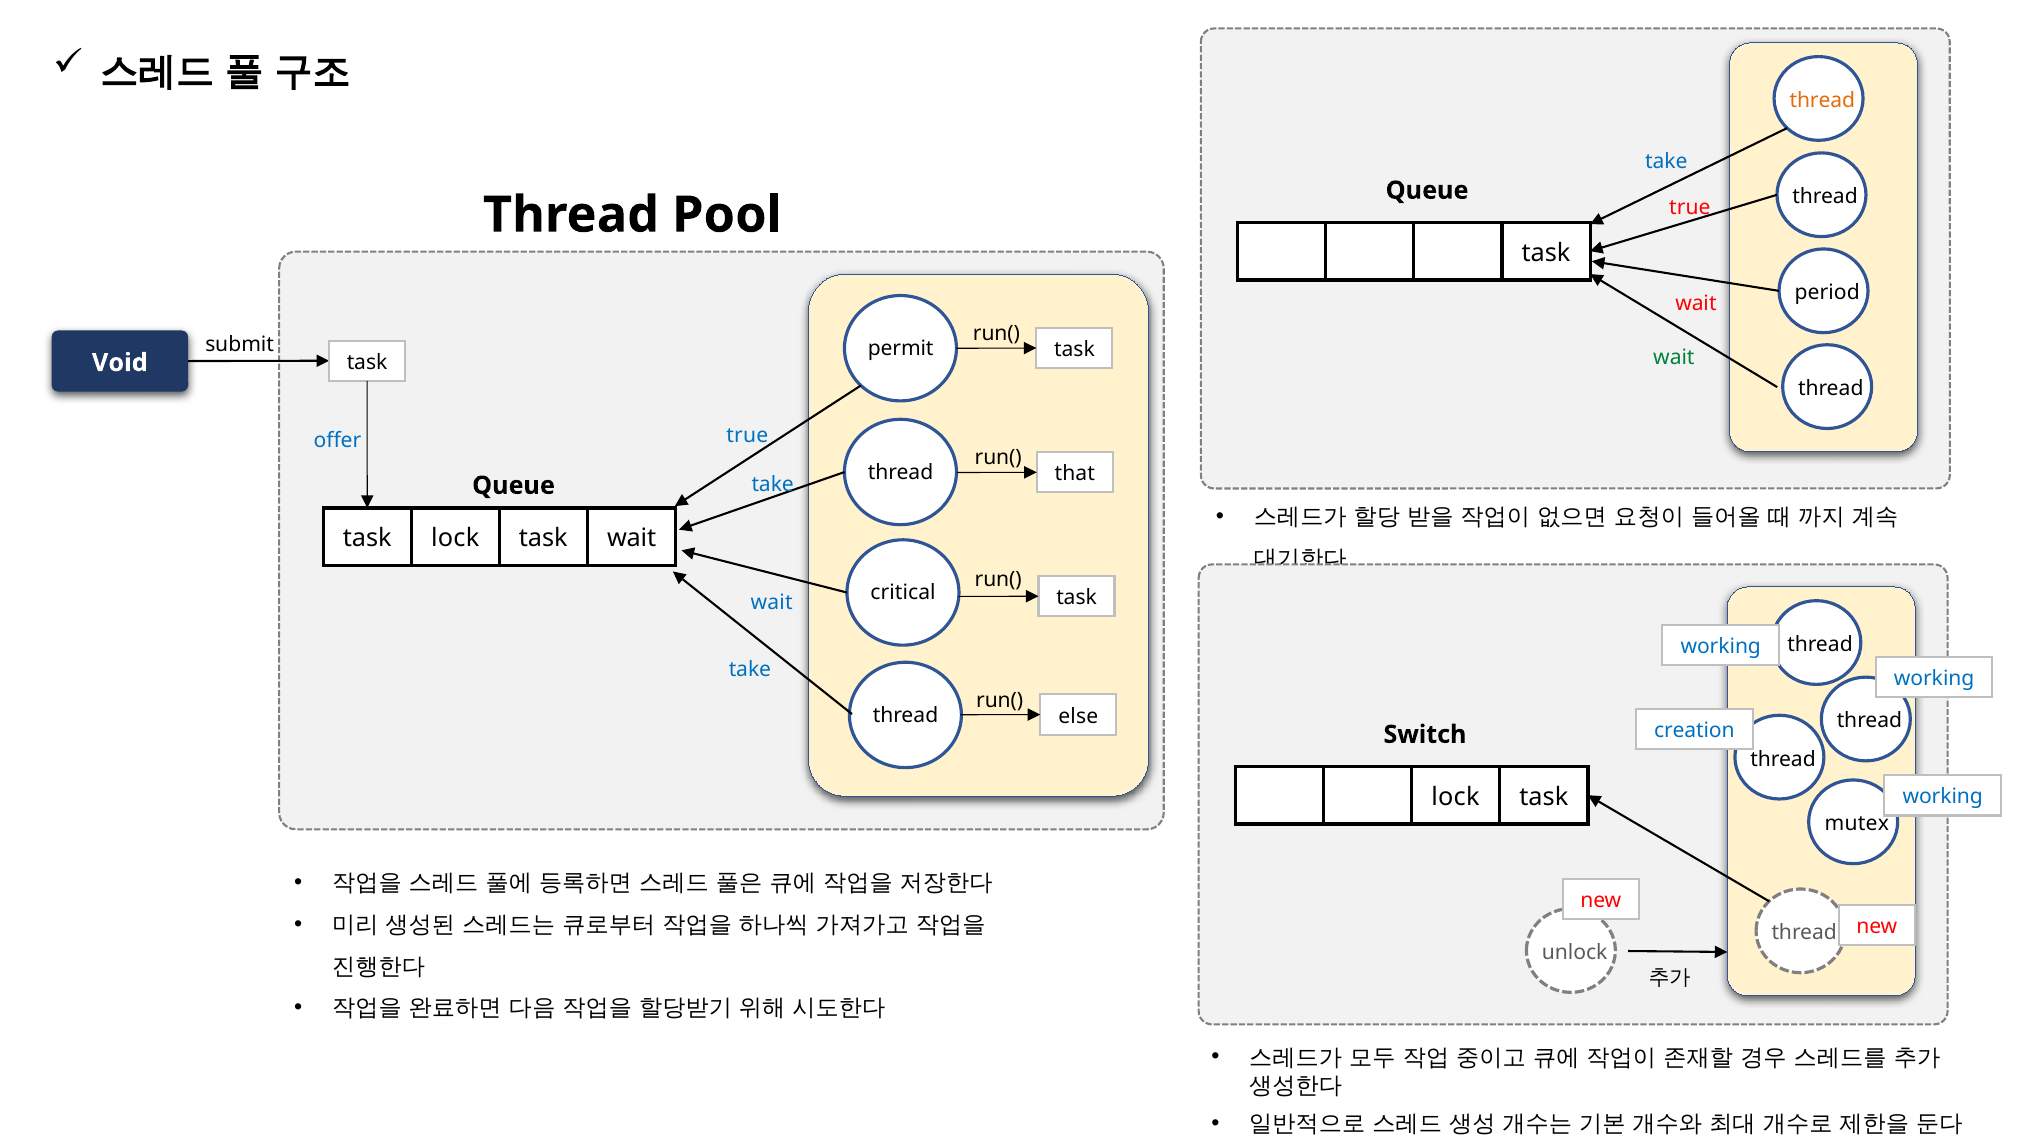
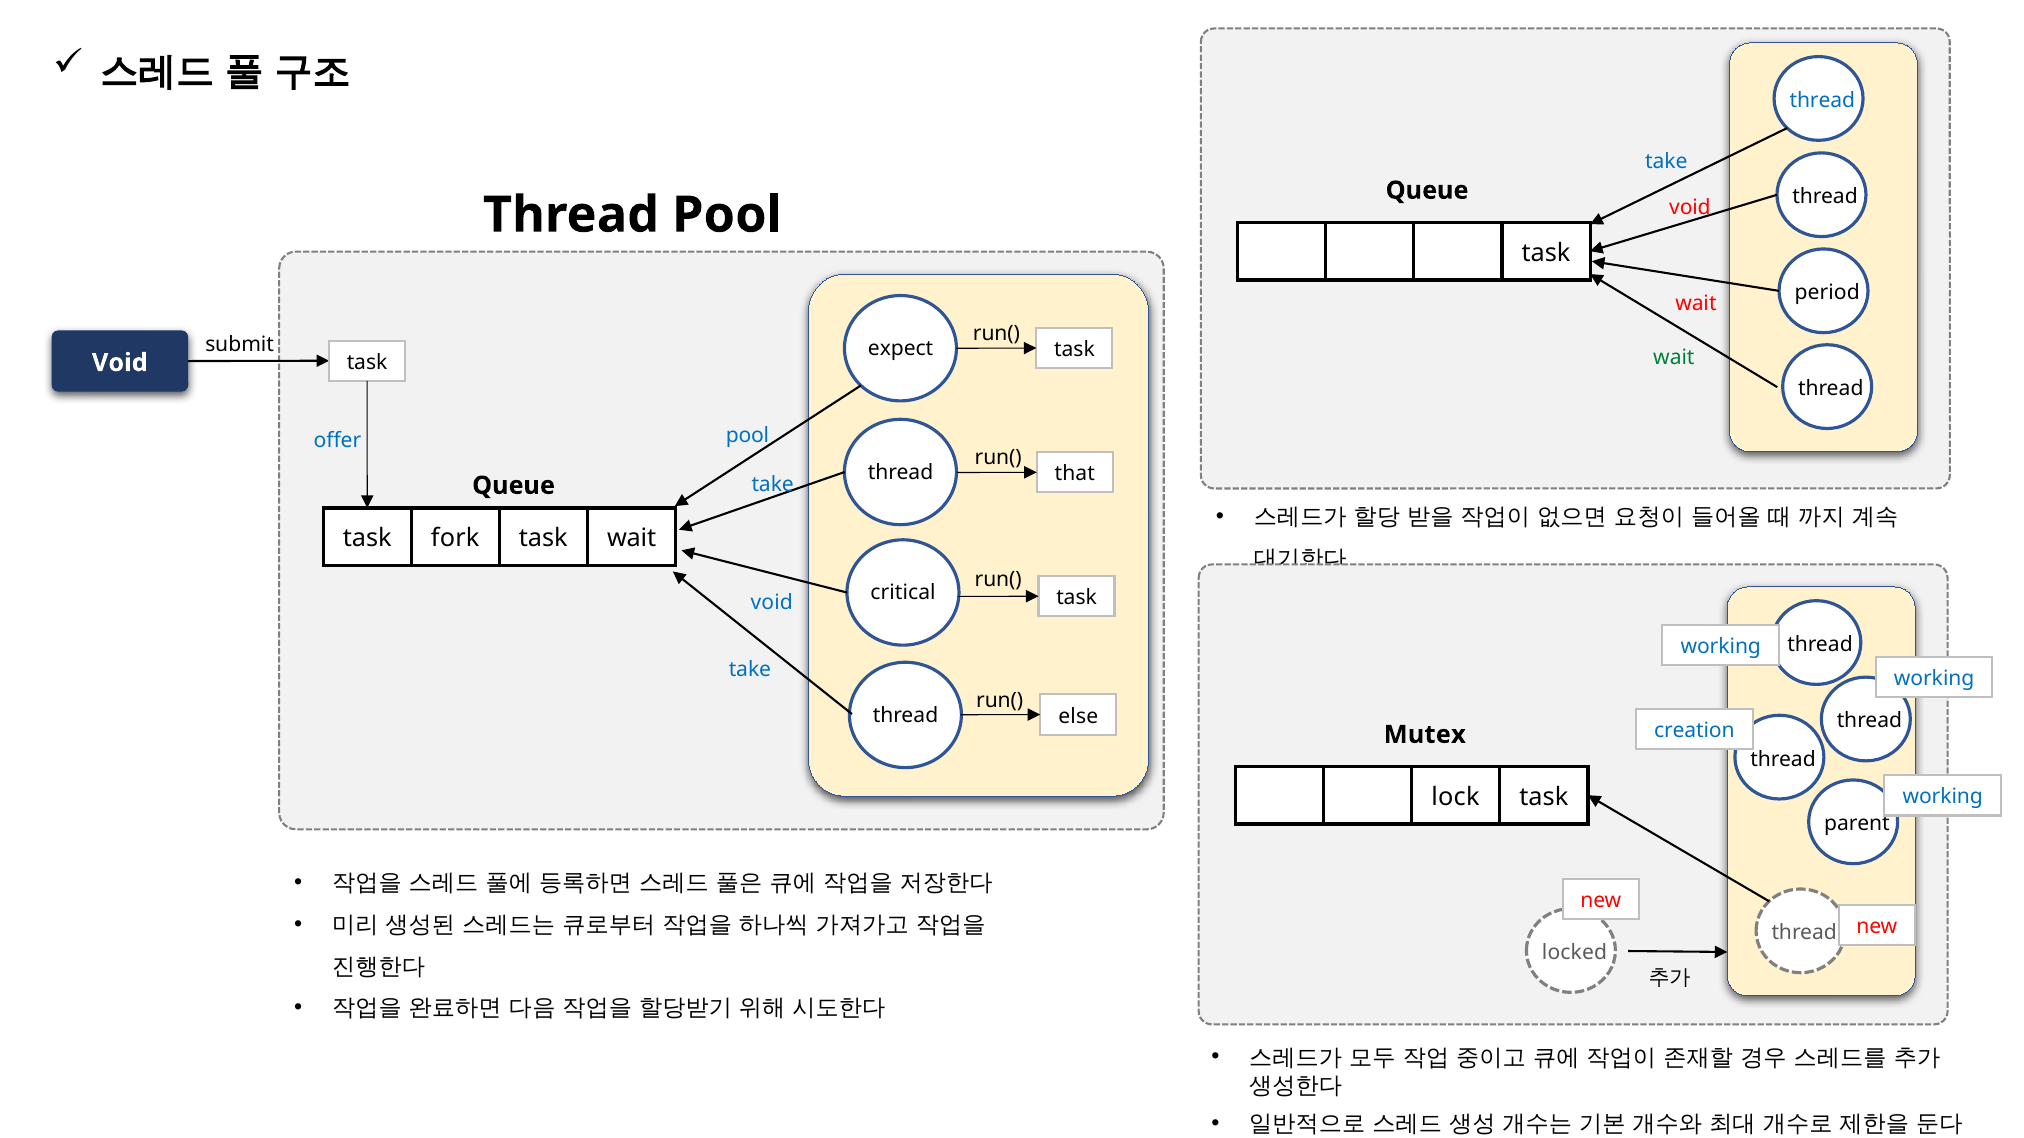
thread colour: orange -> blue (1822, 100)
true: true -> void (1690, 208)
permit: permit -> expect (901, 349)
true: true -> pool (747, 436)
task lock: lock -> fork (455, 539)
wait: wait -> void (772, 602)
Switch: Switch -> Mutex (1425, 735)
mutex: mutex -> parent (1857, 824)
unlock: unlock -> locked (1575, 953)
